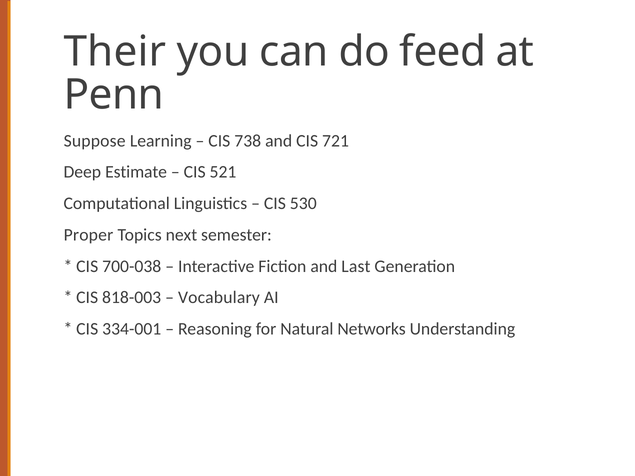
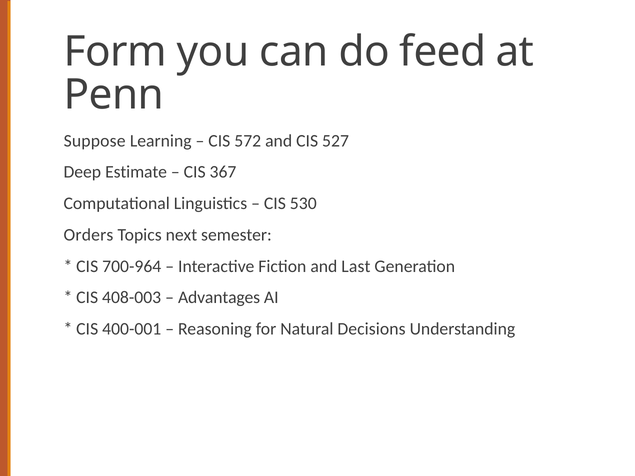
Their: Their -> Form (115, 52)
738: 738 -> 572 (248, 141)
721: 721 -> 527 (336, 141)
521: 521 -> 367 (223, 172)
Proper: Proper -> Orders (88, 235)
700-038: 700-038 -> 700-964 (132, 266)
818-003: 818-003 -> 408-003 (132, 298)
Vocabulary: Vocabulary -> Advantages (219, 298)
334-001: 334-001 -> 400-001 (132, 329)
Networks: Networks -> Decisions (371, 329)
